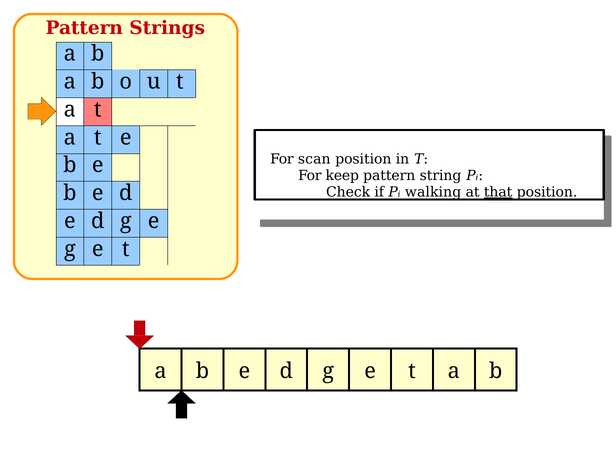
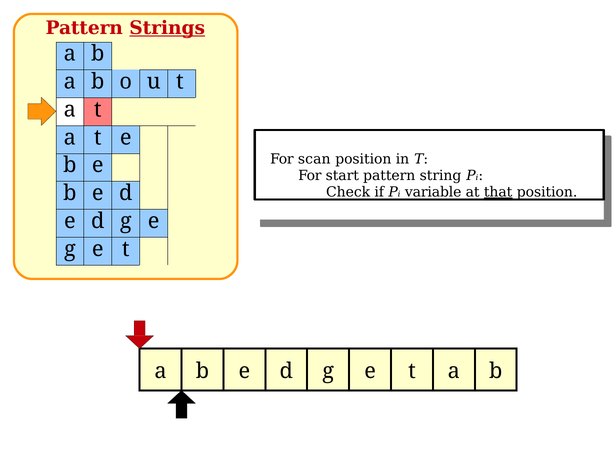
Strings underline: none -> present (167, 28)
keep: keep -> start (342, 176)
walking: walking -> variable (433, 192)
